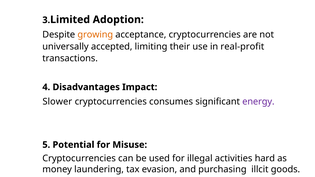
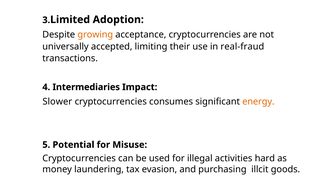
real-profit: real-profit -> real-fraud (242, 47)
Disadvantages: Disadvantages -> Intermediaries (86, 87)
energy colour: purple -> orange (258, 102)
